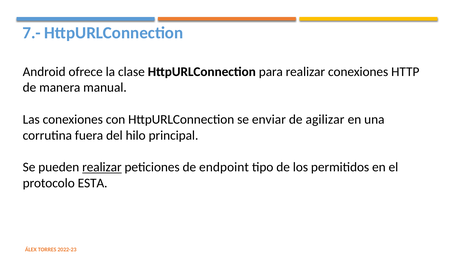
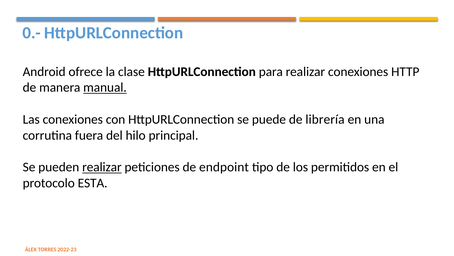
7.-: 7.- -> 0.- (32, 33)
manual underline: none -> present (105, 87)
enviar: enviar -> puede (269, 119)
agilizar: agilizar -> librería (325, 119)
